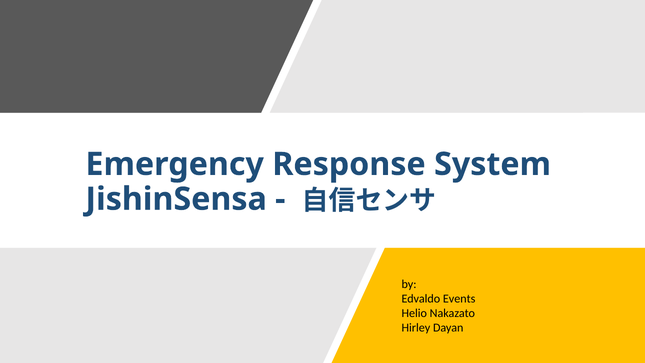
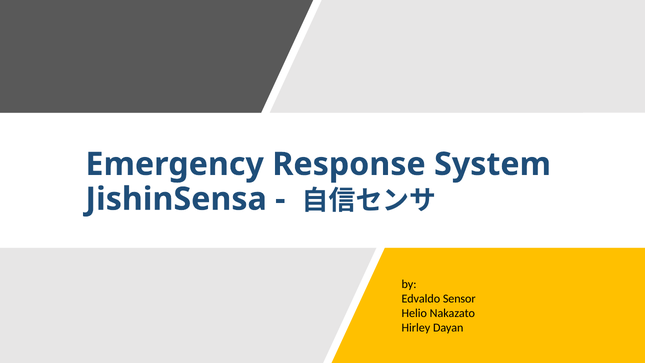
Events: Events -> Sensor (459, 299)
